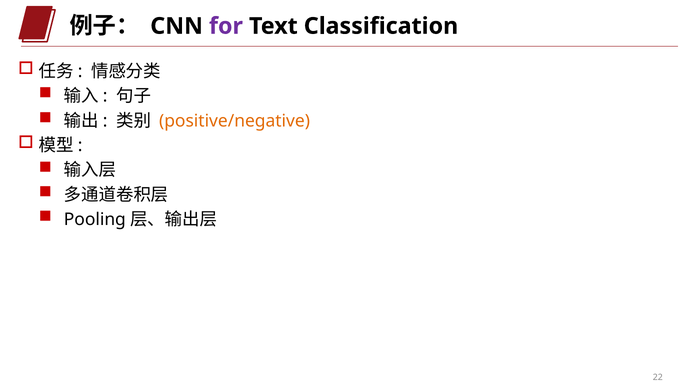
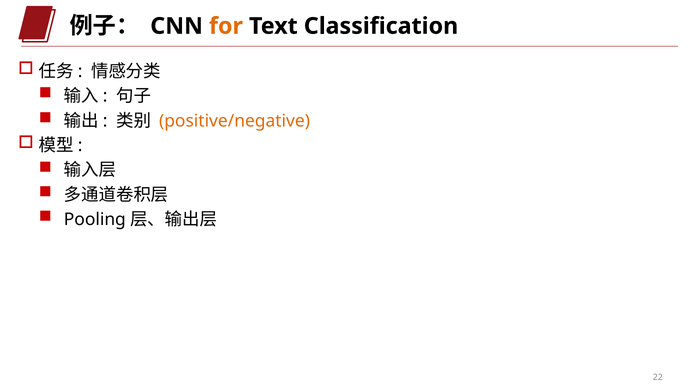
for colour: purple -> orange (226, 26)
